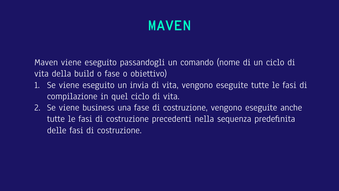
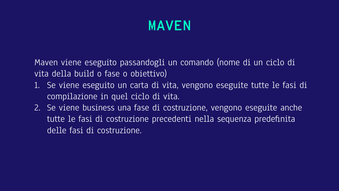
invia: invia -> carta (139, 85)
